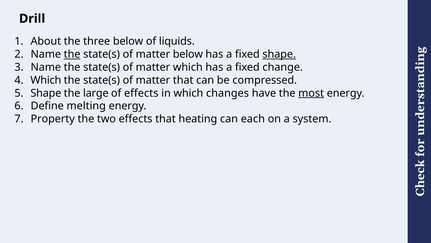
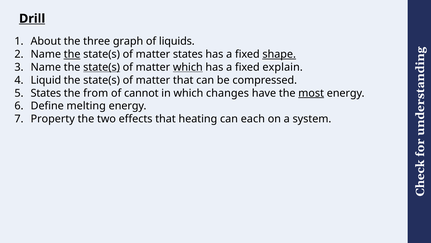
Drill underline: none -> present (32, 19)
three below: below -> graph (128, 41)
matter below: below -> states (188, 54)
state(s underline: none -> present (102, 67)
which underline: none -> present (188, 67)
change: change -> explain (283, 67)
Which: Which -> Liquid (46, 80)
Shape: Shape -> States (46, 93)
large: large -> from (96, 93)
of effects: effects -> cannot (141, 93)
